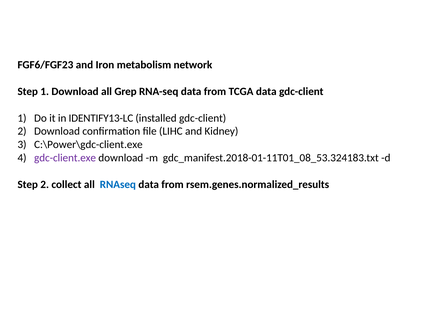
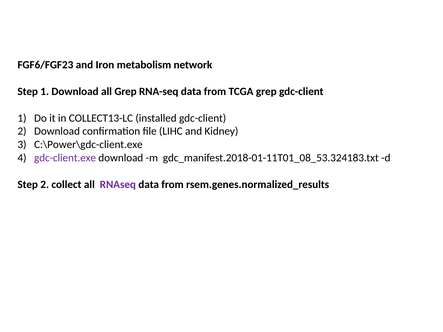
TCGA data: data -> grep (266, 92)
IDENTIFY13-LC: IDENTIFY13-LC -> COLLECT13-LC (101, 118)
RNAseq colour: blue -> purple (118, 185)
